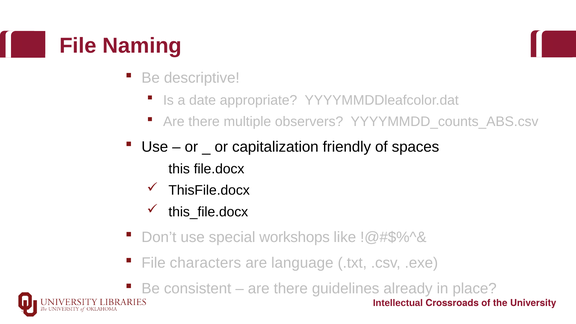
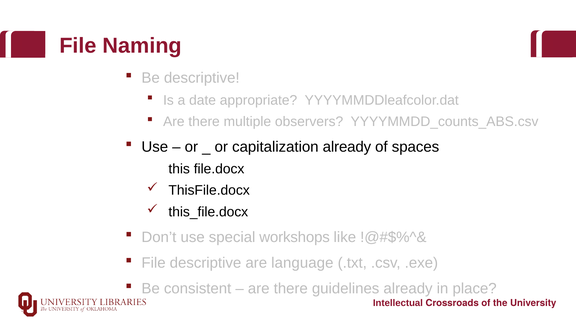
capitalization friendly: friendly -> already (347, 147)
File characters: characters -> descriptive (205, 263)
